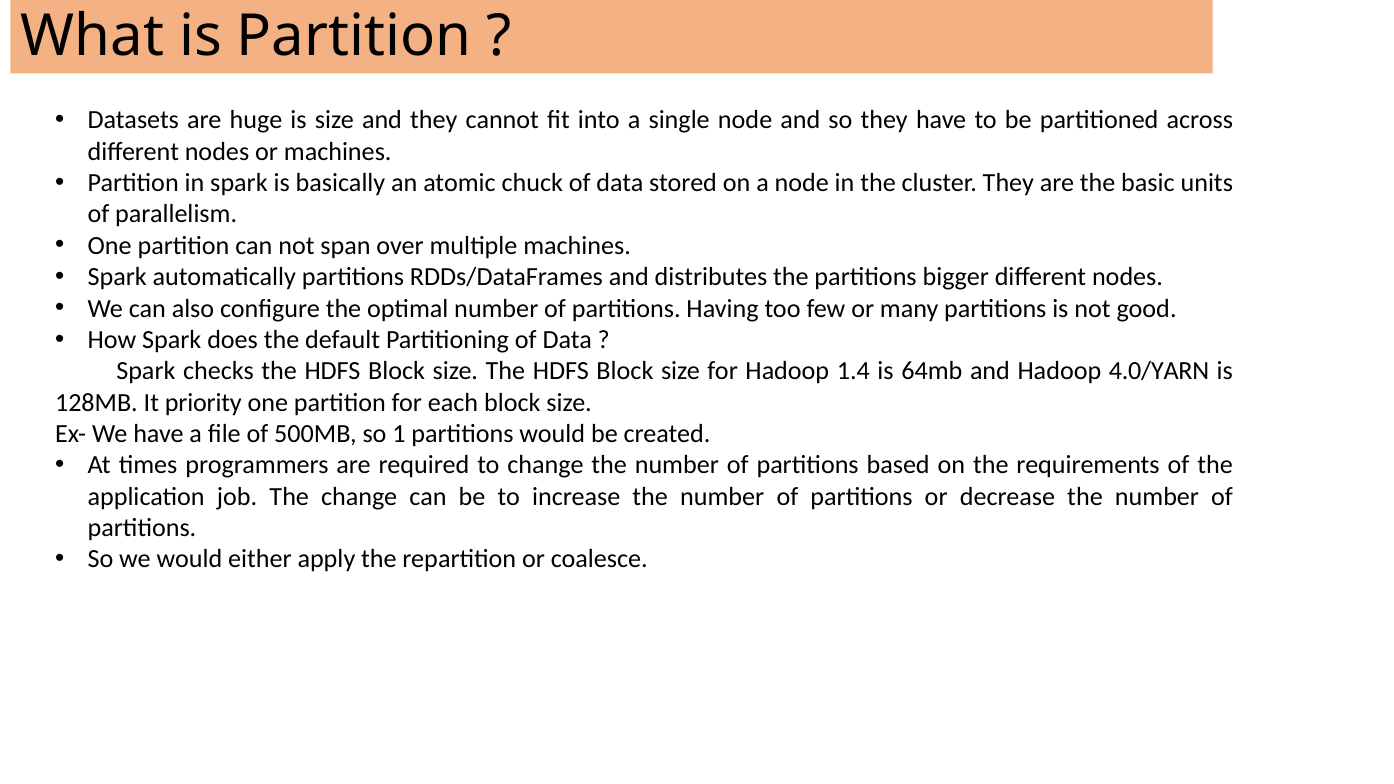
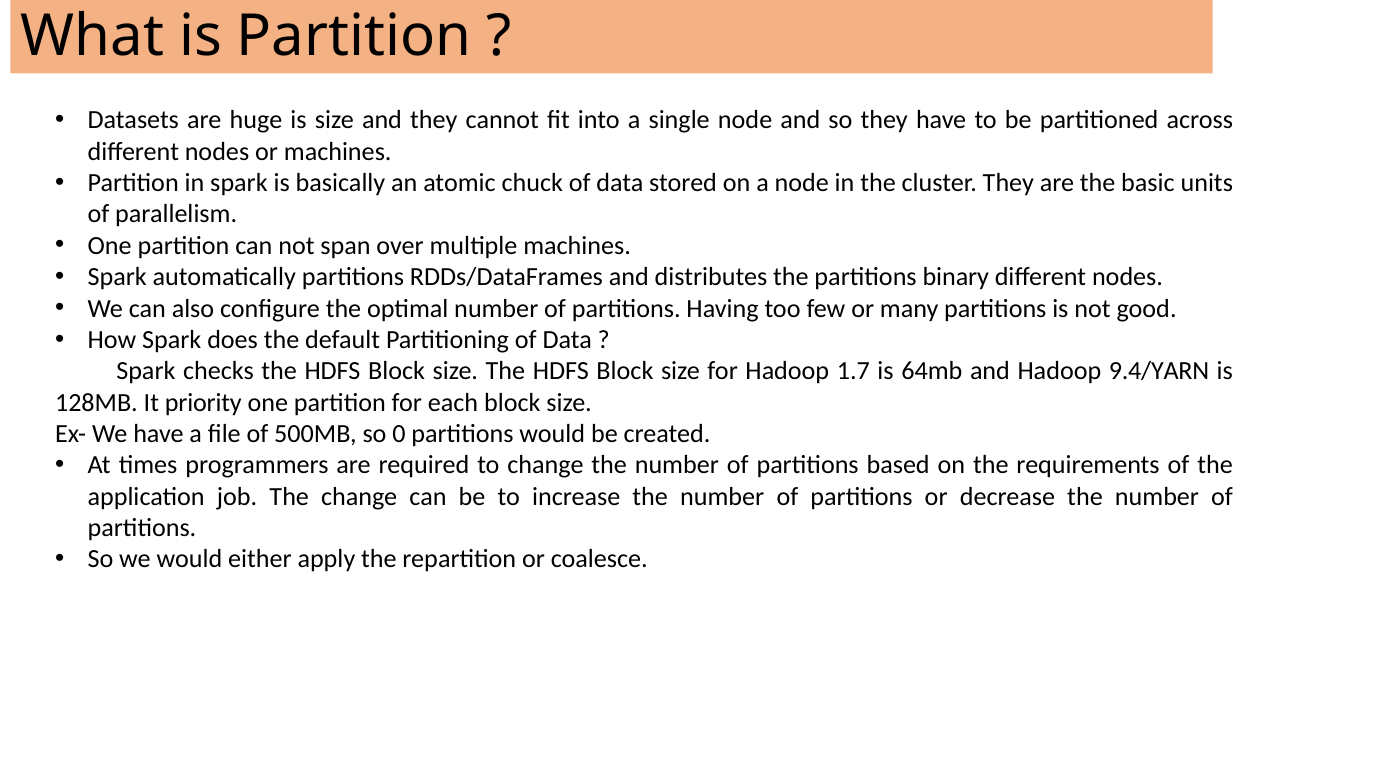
bigger: bigger -> binary (956, 277)
1.4: 1.4 -> 1.7 (853, 371)
4.0/YARN: 4.0/YARN -> 9.4/YARN (1159, 371)
1: 1 -> 0 (399, 434)
